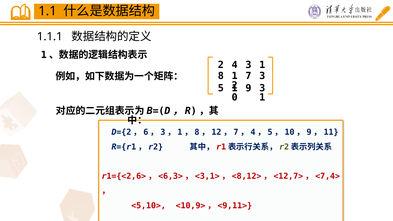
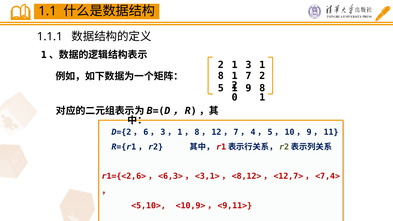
2 4: 4 -> 1 (235, 65)
7 3: 3 -> 2 (262, 76)
9 3: 3 -> 8 (262, 88)
